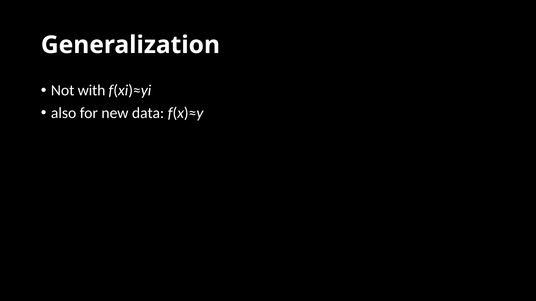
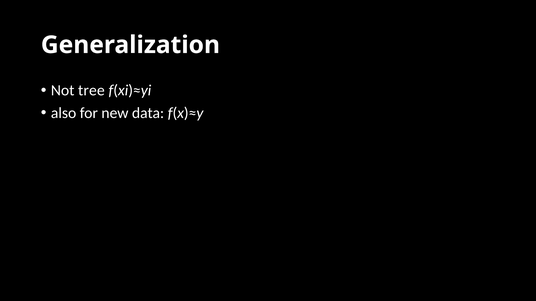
with: with -> tree (91, 91)
